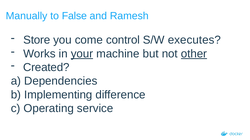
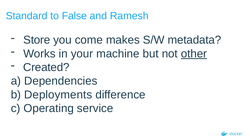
Manually: Manually -> Standard (27, 16)
control: control -> makes (123, 40)
executes: executes -> metadata (194, 40)
your underline: present -> none (82, 54)
Implementing: Implementing -> Deployments (58, 95)
